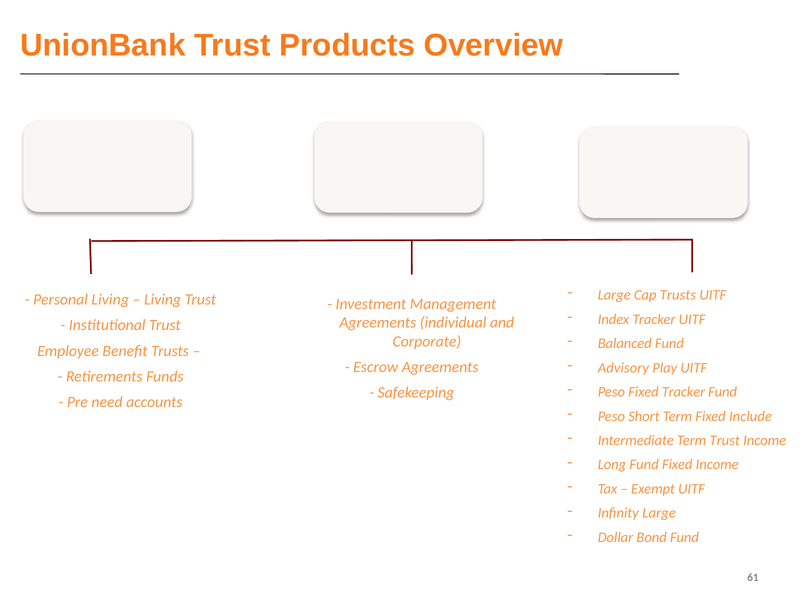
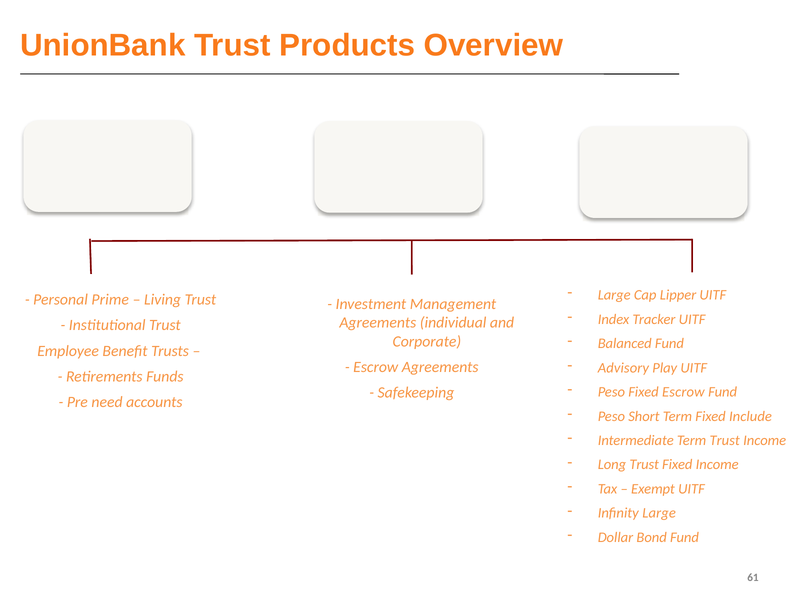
Cap Trusts: Trusts -> Lipper (678, 295)
Personal Living: Living -> Prime (110, 300)
Fixed Tracker: Tracker -> Escrow (683, 392)
Long Fund: Fund -> Trust (644, 465)
